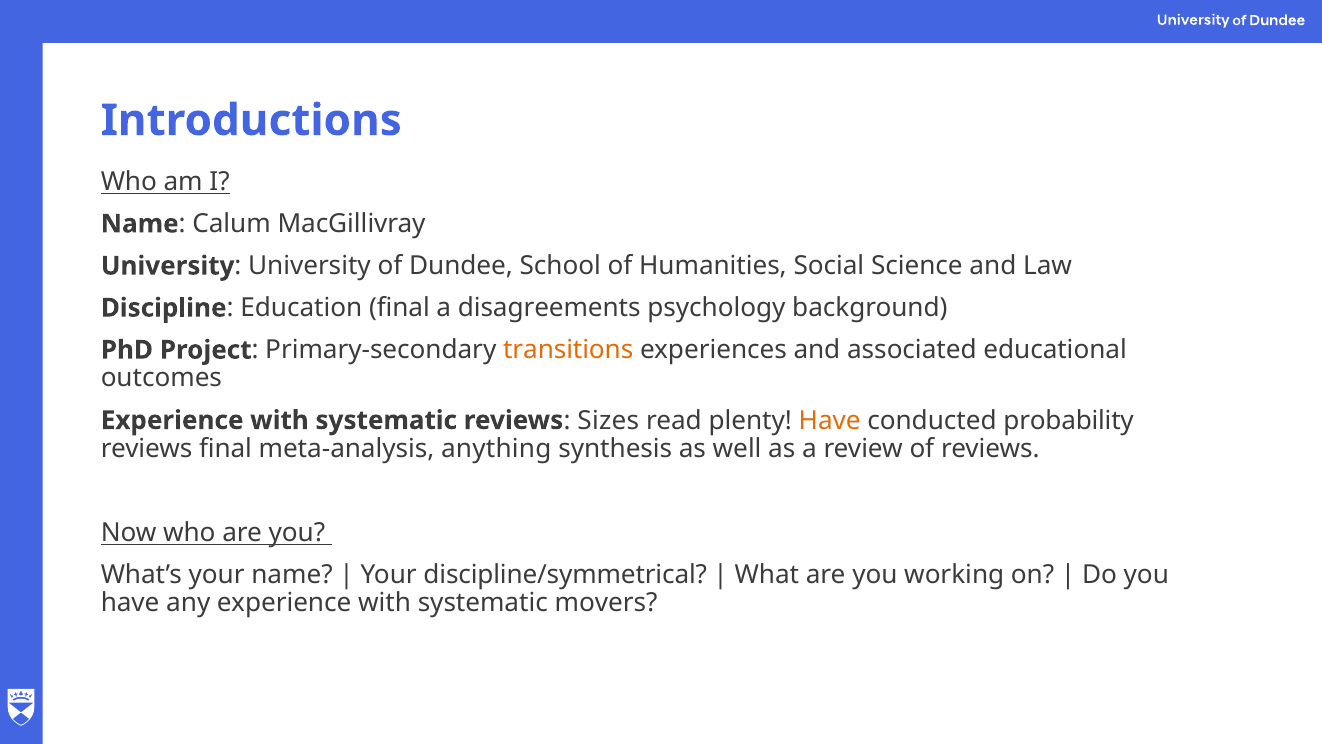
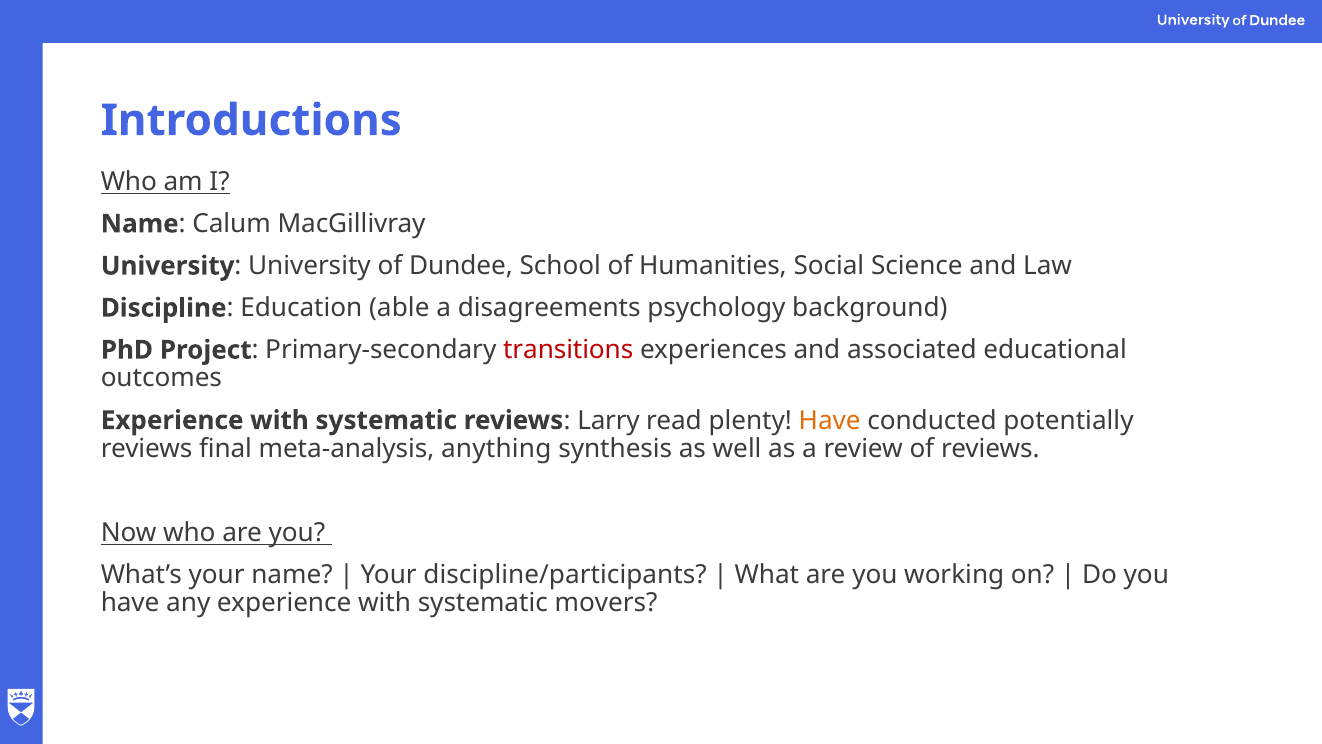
Education final: final -> able (399, 308)
transitions colour: orange -> red (568, 350)
Sizes: Sizes -> Larry (609, 420)
probability: probability -> potentially (1068, 420)
discipline/symmetrical: discipline/symmetrical -> discipline/participants (565, 575)
